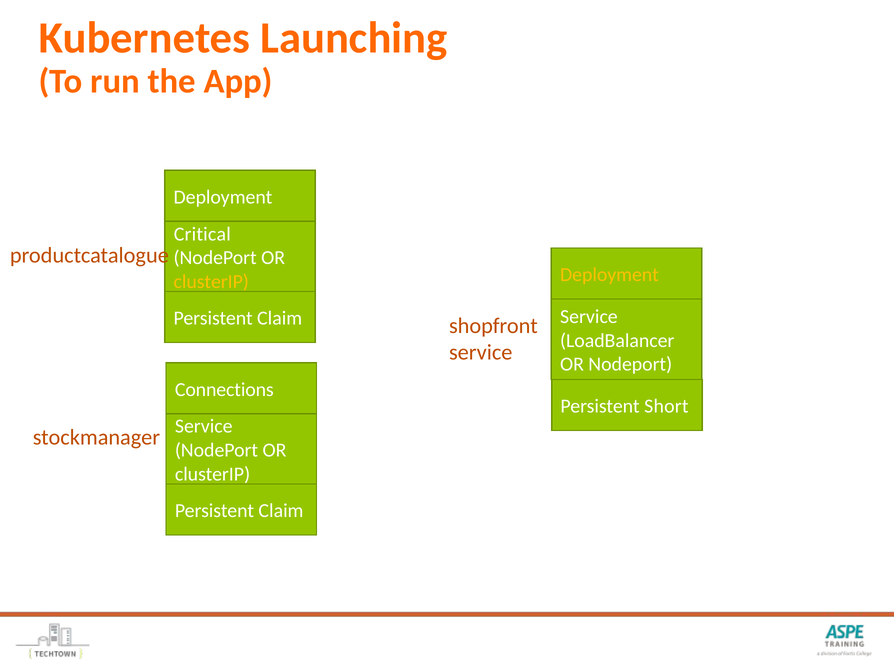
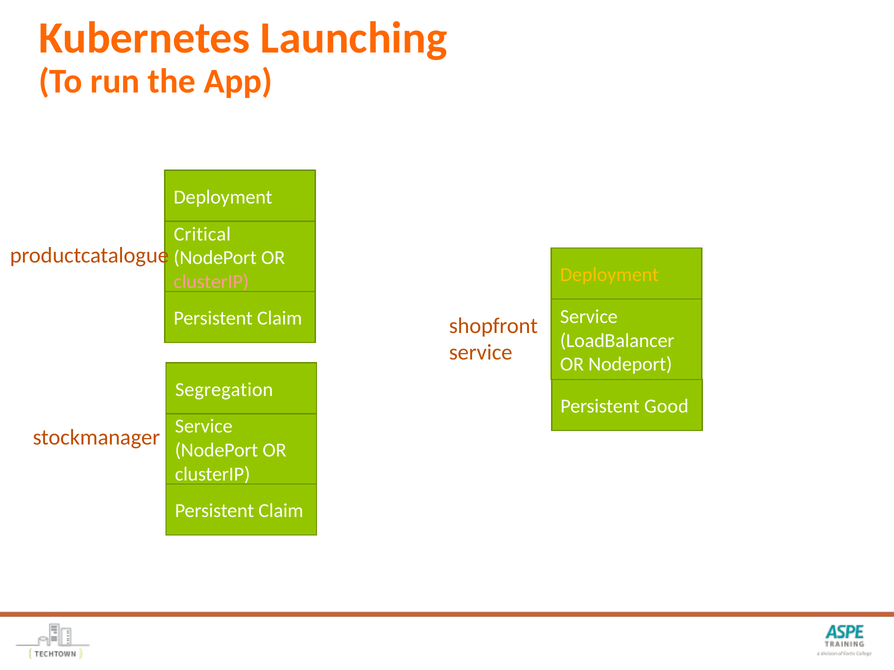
clusterIP colour: yellow -> pink (211, 282)
Connections: Connections -> Segregation (224, 390)
Short: Short -> Good (666, 407)
